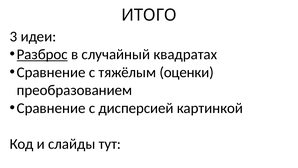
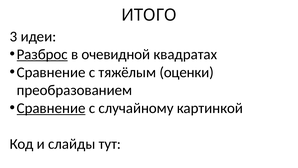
случайный: случайный -> очевидной (116, 54)
Сравнение underline: none -> present (51, 108)
дисперсией: дисперсией -> случайному (136, 108)
